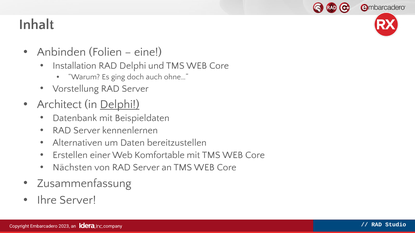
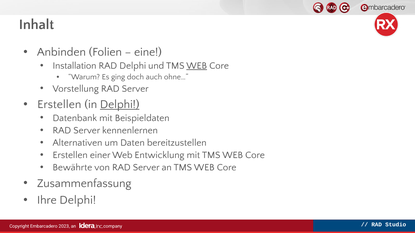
WEB underline: none -> present (197, 66)
Architect: Architect -> Erstellen (59, 104)
Komfortable: Komfortable -> Entwicklung (159, 155)
Nächsten: Nächsten -> Bewährte (72, 168)
Ihre Server: Server -> Delphi (78, 201)
